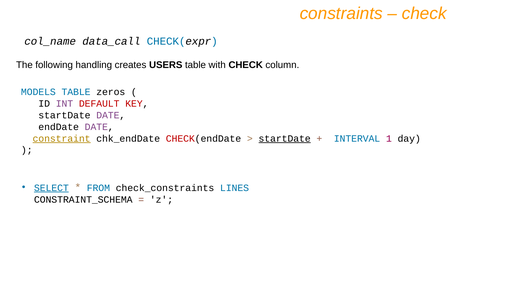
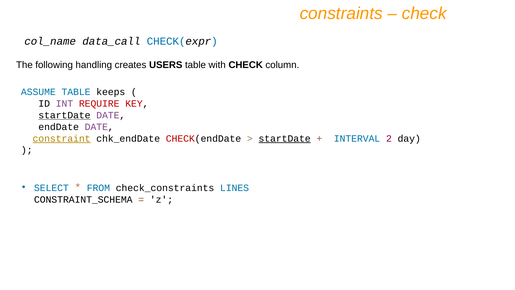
MODELS: MODELS -> ASSUME (38, 92)
zeros: zeros -> keeps (111, 92)
DEFAULT: DEFAULT -> REQUIRE (99, 104)
startDate underline: none -> present (64, 115)
1: 1 -> 2 (389, 138)
SELECT underline: present -> none (51, 188)
